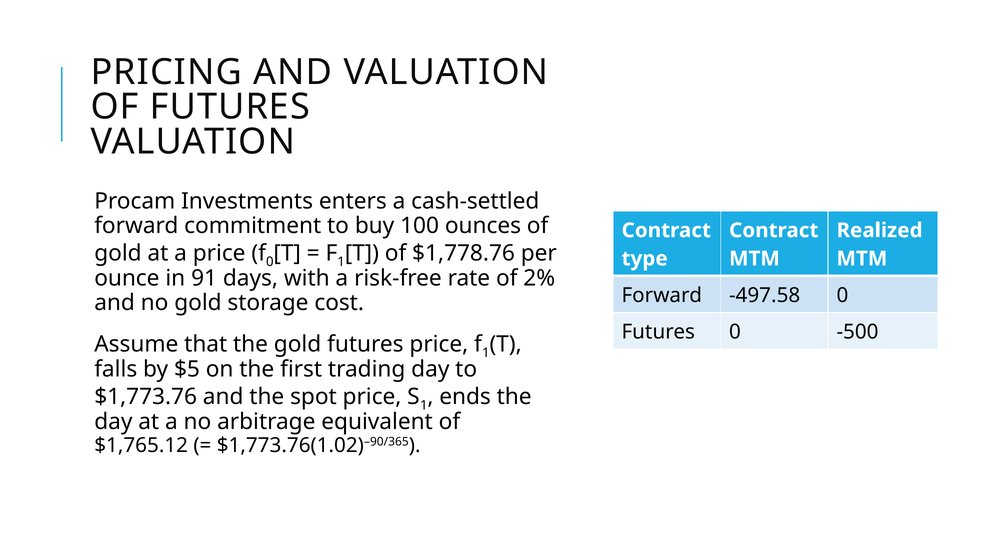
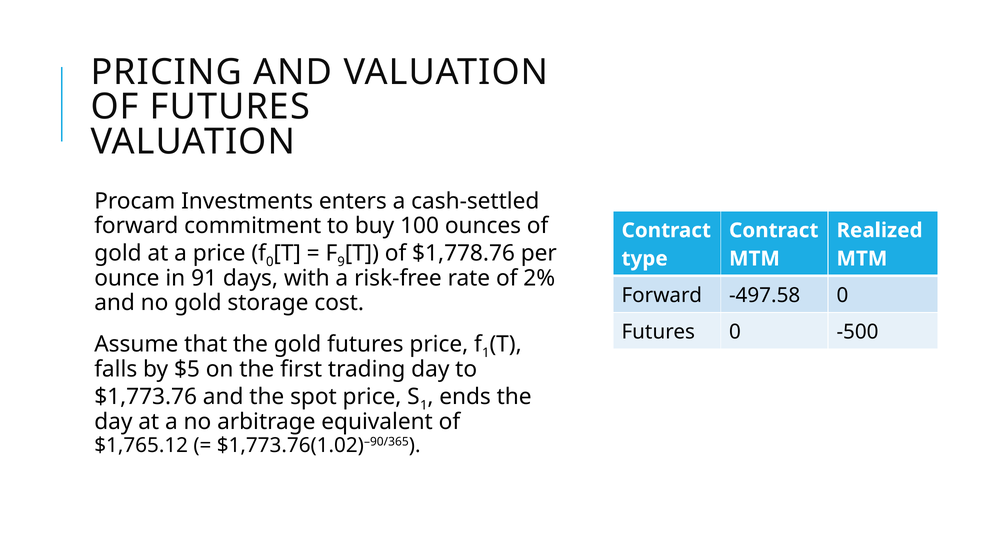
1: 1 -> 9 (341, 262)
